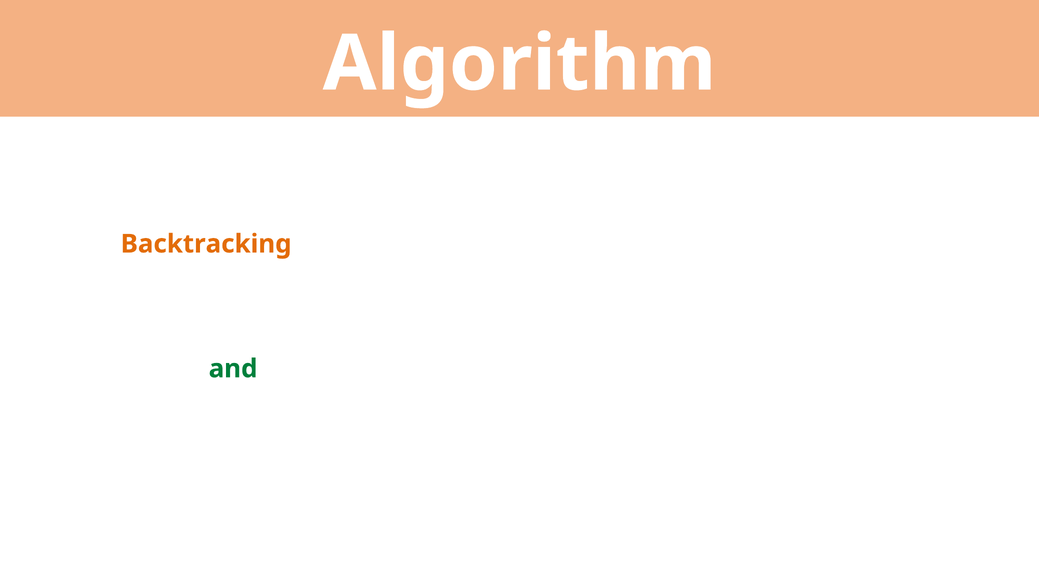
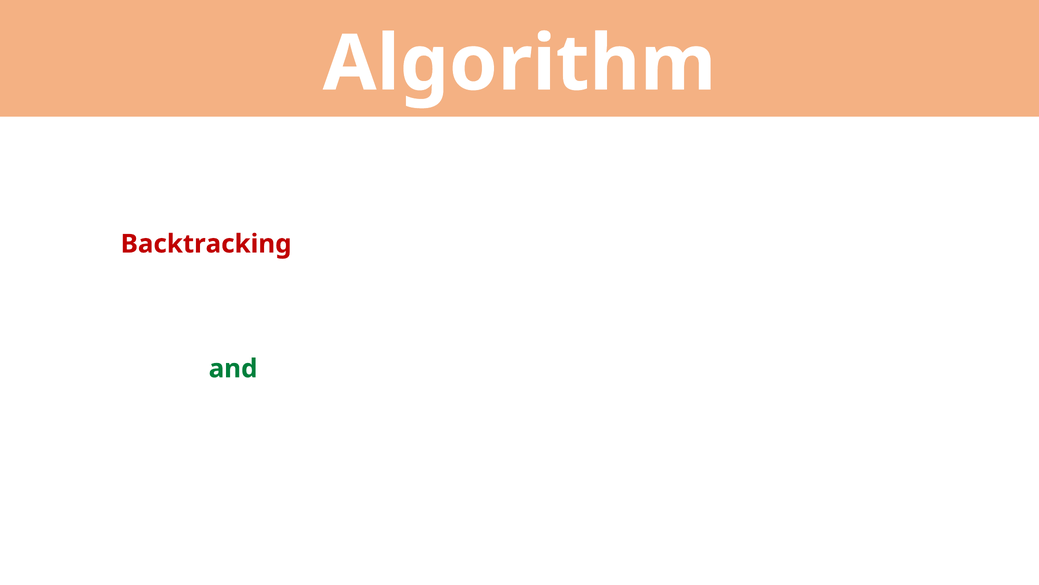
Backtracking colour: orange -> red (206, 244)
